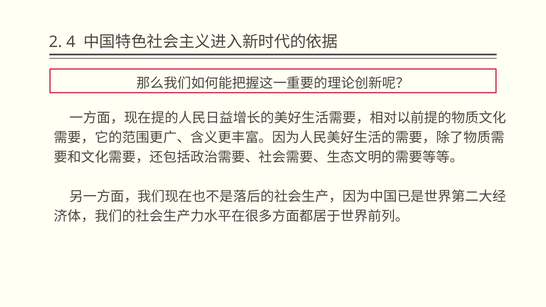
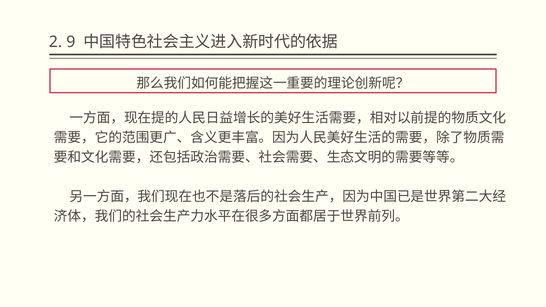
4: 4 -> 9 (71, 42)
